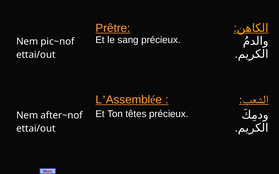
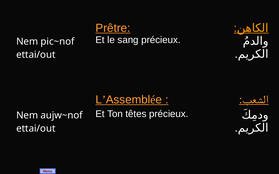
after~nof: after~nof -> aujw~nof (62, 116)
